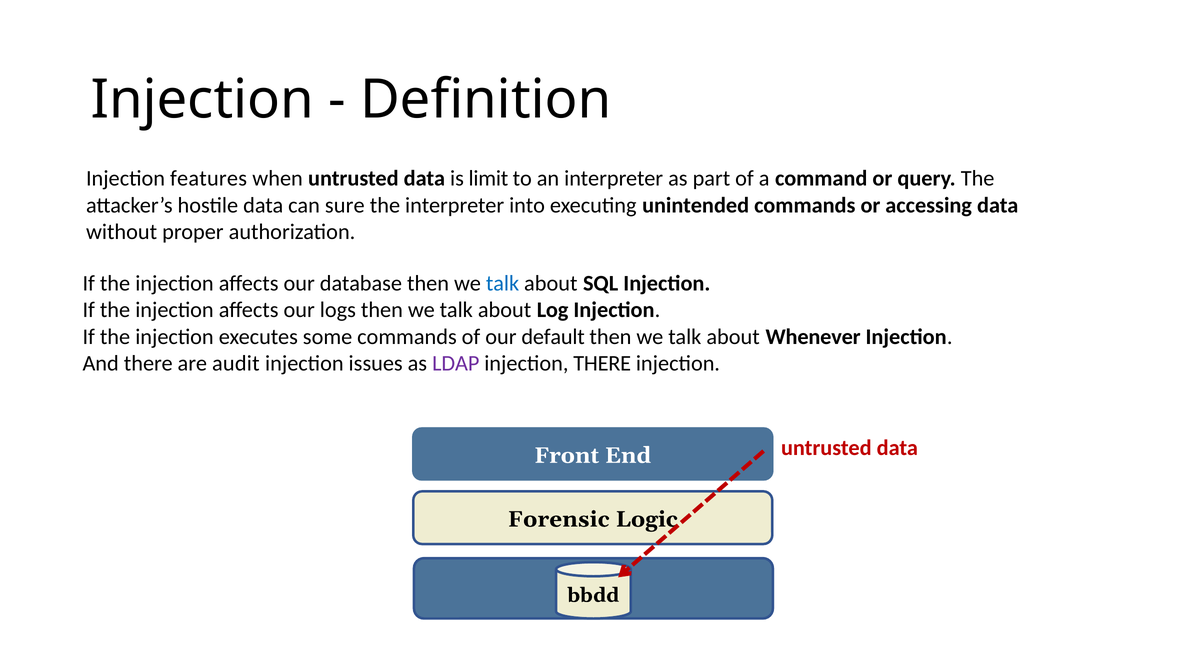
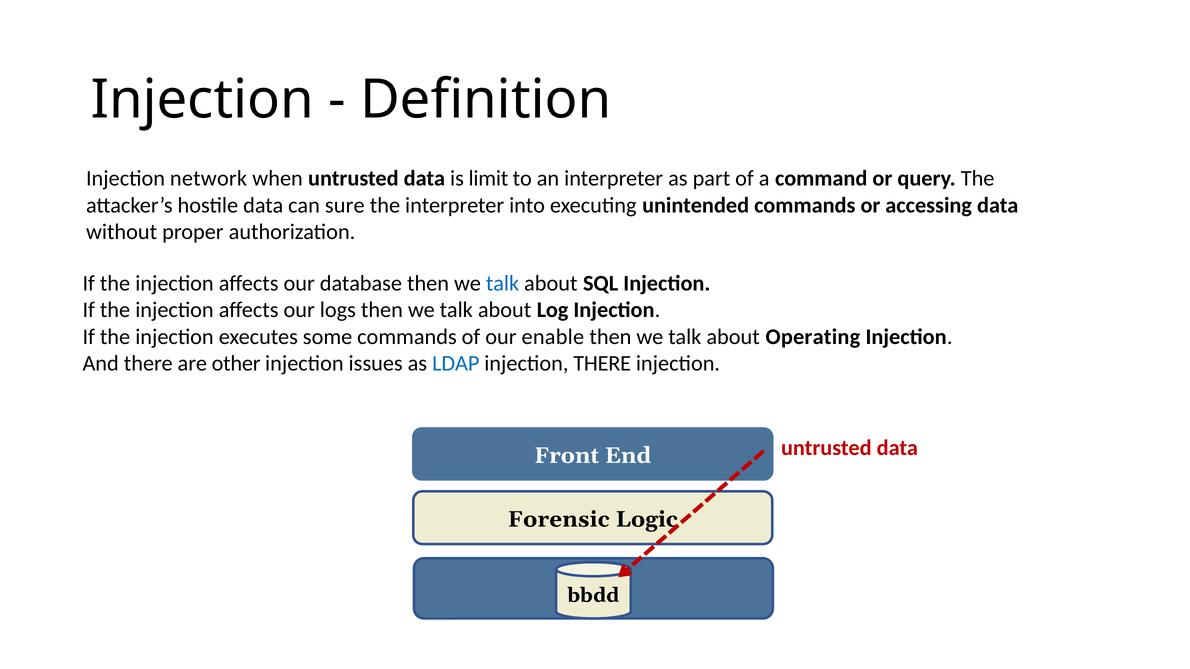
features: features -> network (209, 179)
default: default -> enable (553, 337)
Whenever: Whenever -> Operating (813, 337)
audit: audit -> other (236, 364)
LDAP colour: purple -> blue (456, 364)
